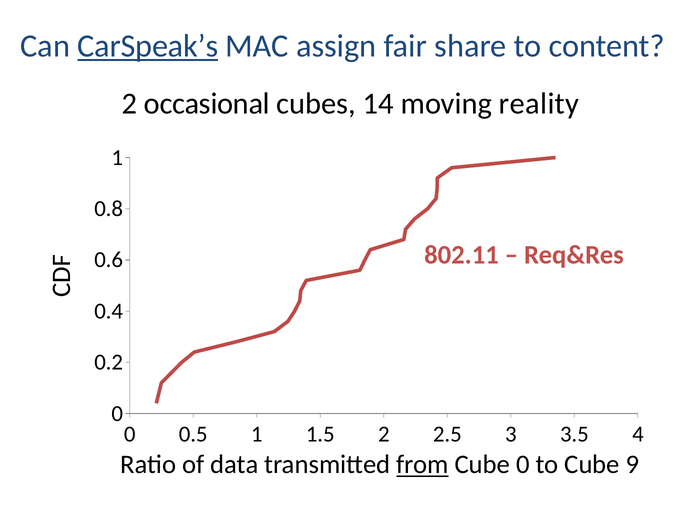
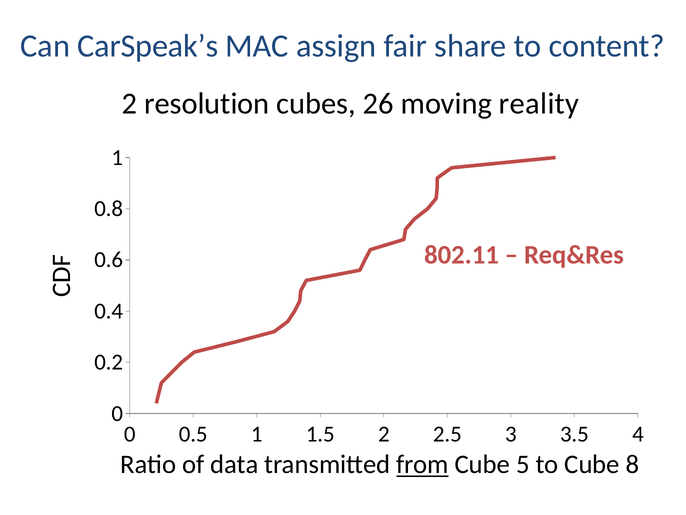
CarSpeak’s underline: present -> none (148, 46)
occasional: occasional -> resolution (207, 103)
14: 14 -> 26 (378, 103)
Cube 0: 0 -> 5 (523, 464)
9: 9 -> 8 (632, 464)
